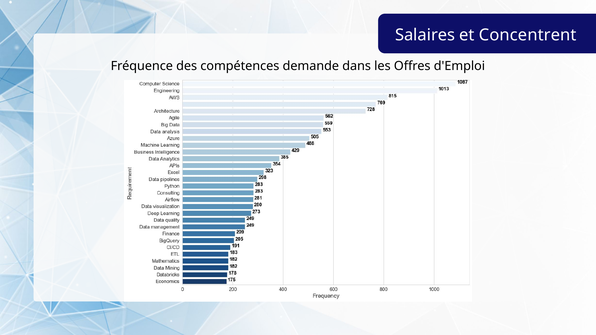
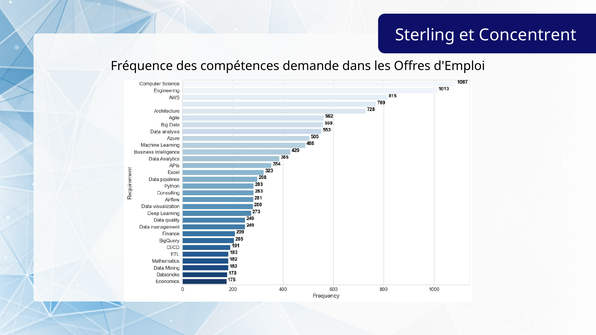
Salaires: Salaires -> Sterling (425, 35)
